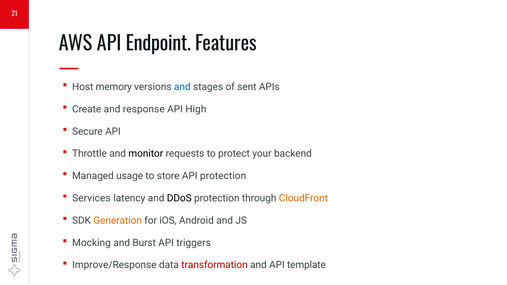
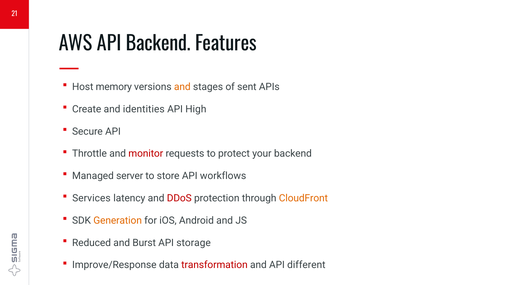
API Endpoint: Endpoint -> Backend (158, 44)
and colour: blue -> orange (182, 87)
response: response -> identities (144, 109)
monitor colour: black -> red (146, 154)
usage: usage -> server (130, 176)
API protection: protection -> workflows (223, 176)
DDoS colour: black -> red (179, 198)
Mocking: Mocking -> Reduced (92, 243)
triggers: triggers -> storage (194, 243)
template: template -> different (306, 265)
